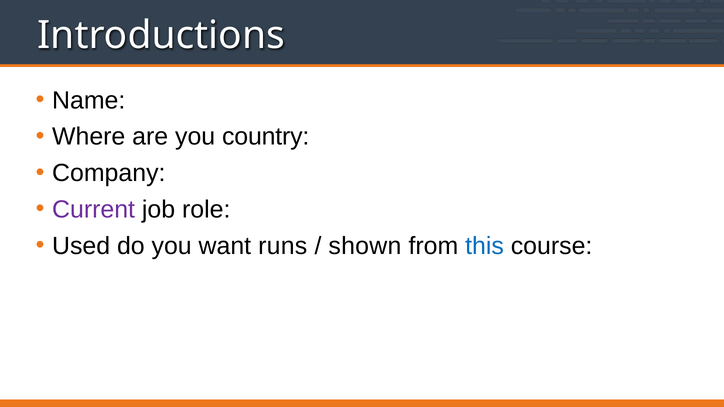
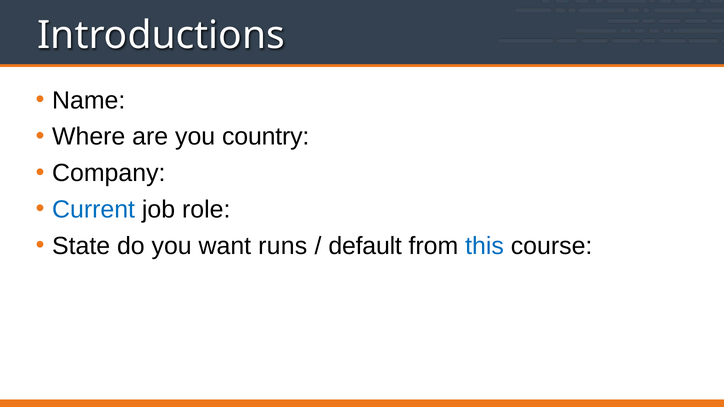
Current colour: purple -> blue (94, 210)
Used: Used -> State (81, 246)
shown: shown -> default (365, 246)
